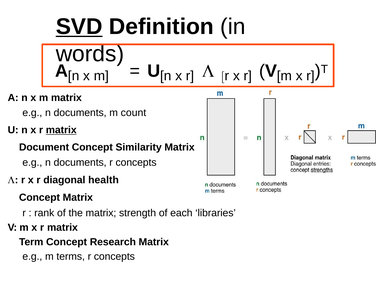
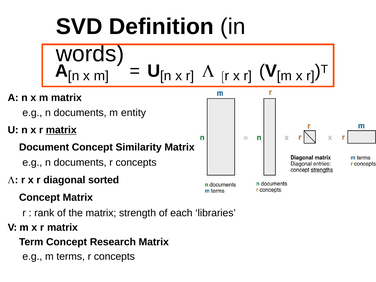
SVD underline: present -> none (79, 27)
count: count -> entity (133, 113)
health: health -> sorted (104, 180)
